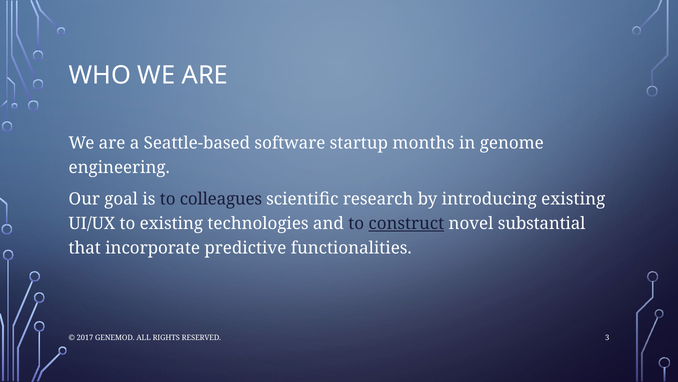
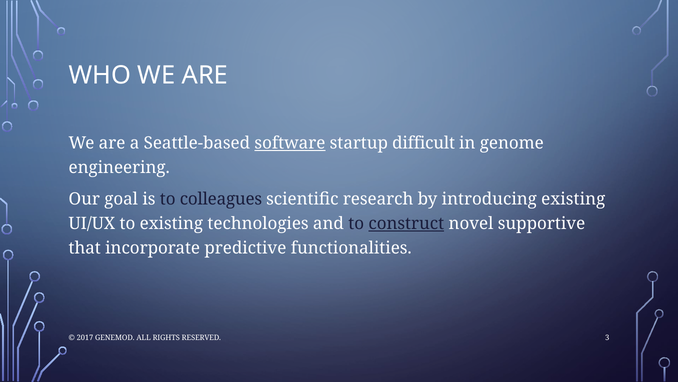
software underline: none -> present (290, 143)
months: months -> difficult (424, 143)
substantial: substantial -> supportive (542, 223)
